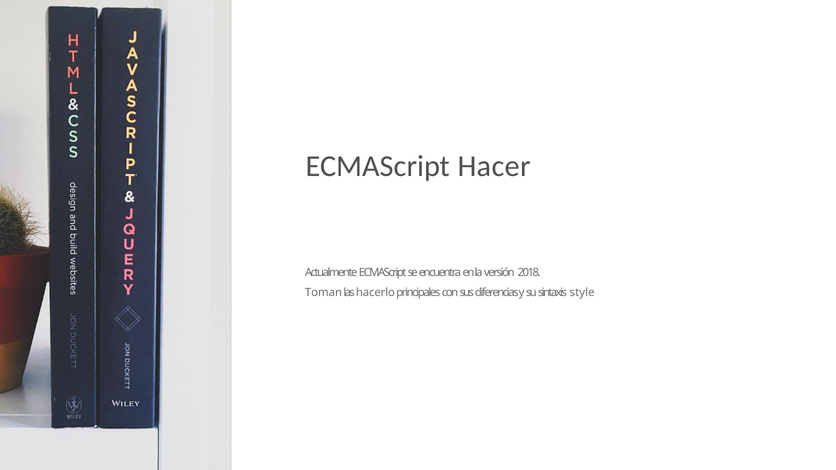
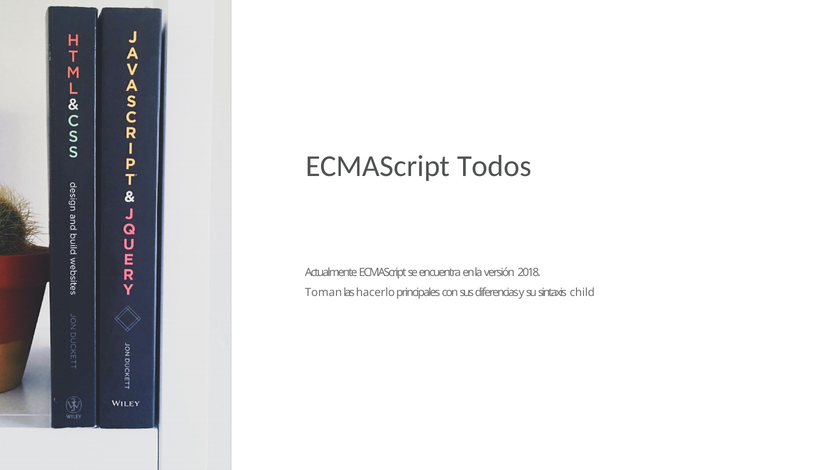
Hacer: Hacer -> Todos (494, 166)
style: style -> child (582, 293)
